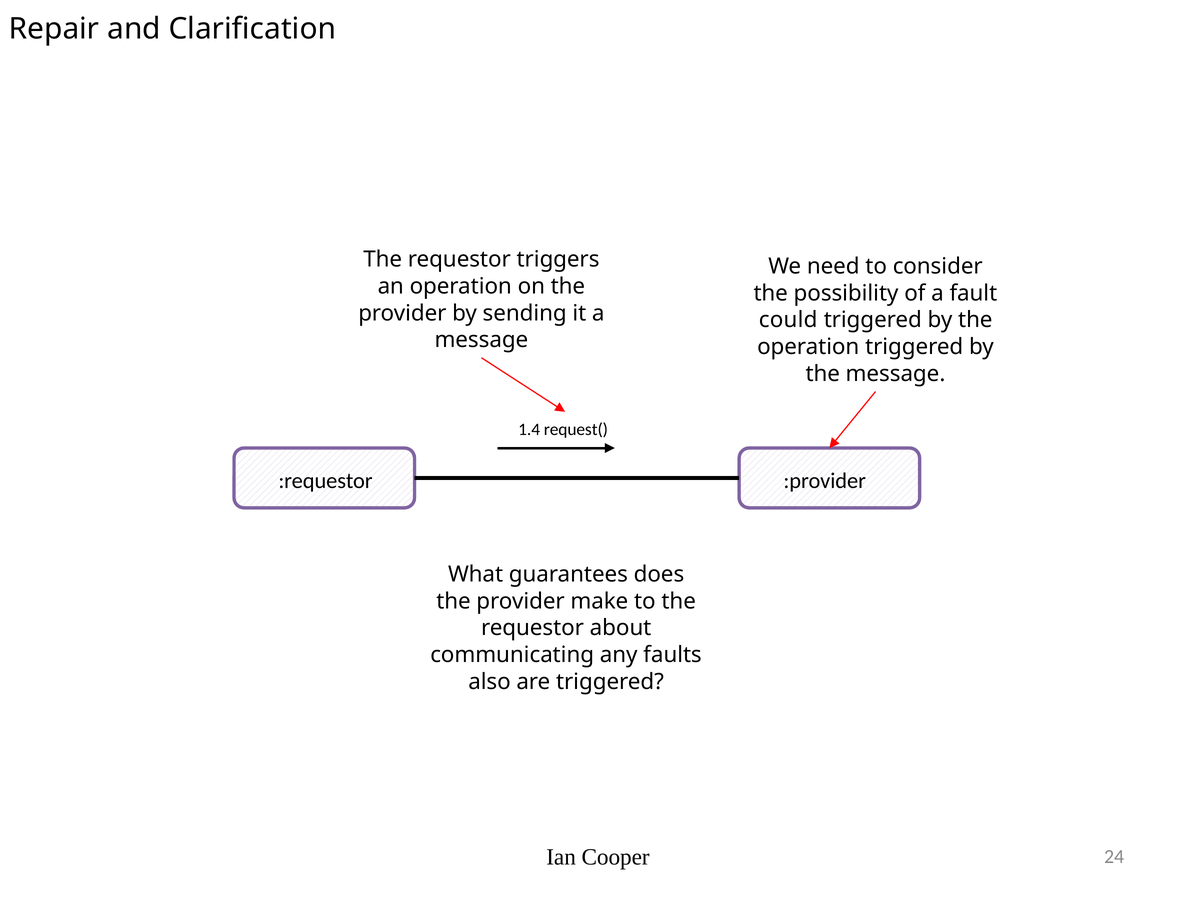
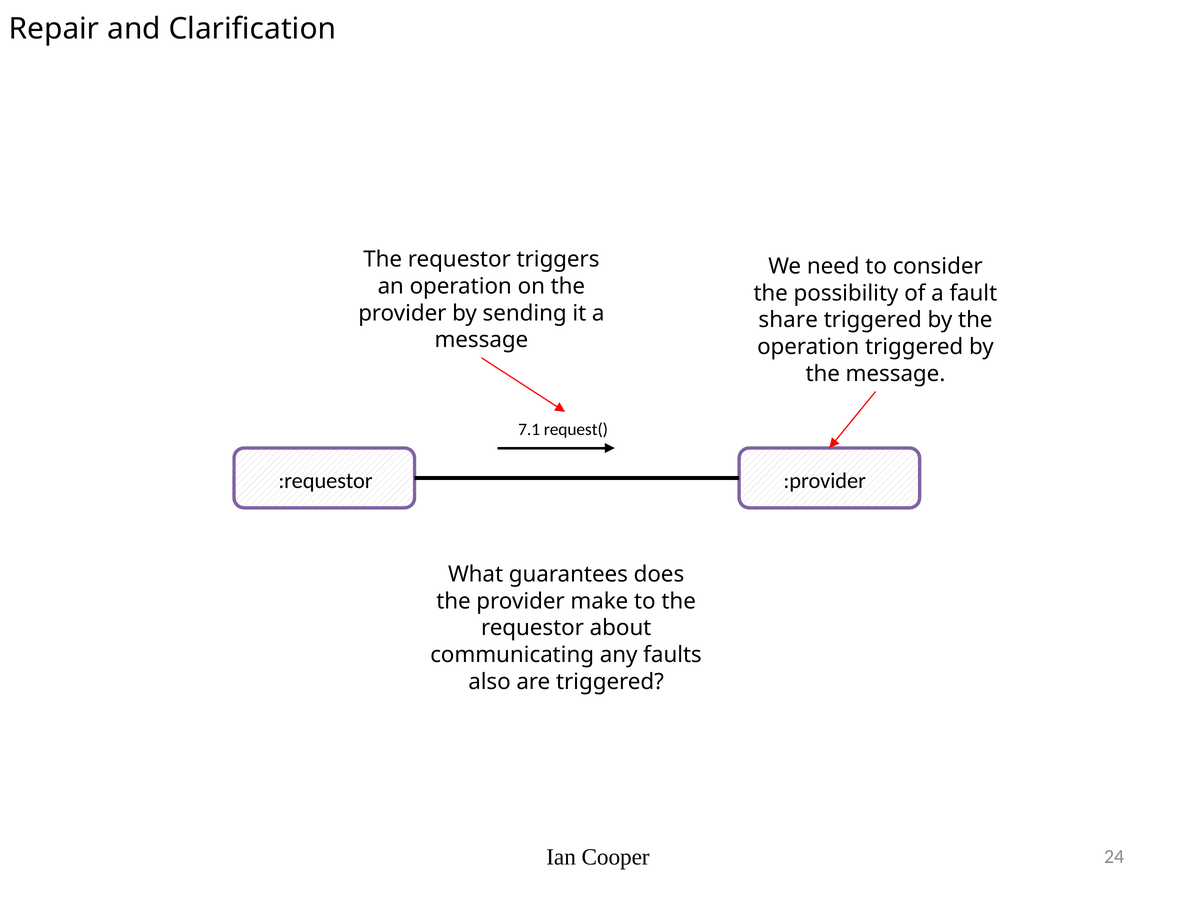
could: could -> share (788, 320)
1.4: 1.4 -> 7.1 (529, 429)
